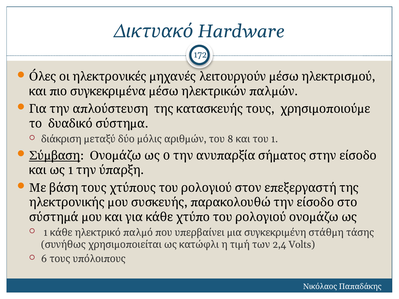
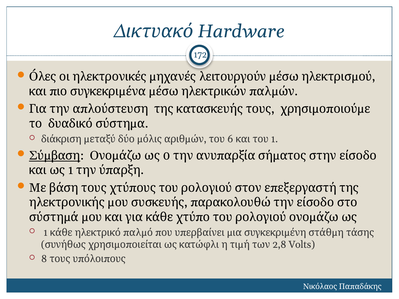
8: 8 -> 6 (230, 139)
2,4: 2,4 -> 2,8 (279, 245)
6: 6 -> 8 (44, 259)
